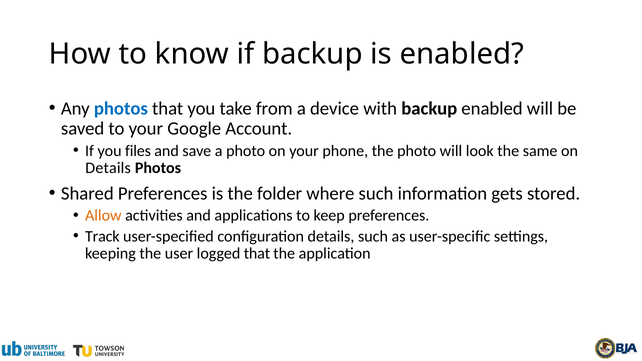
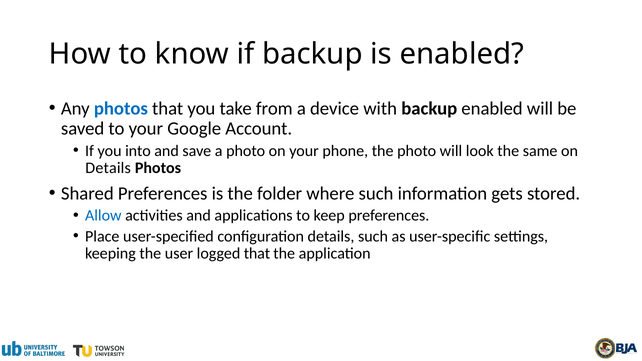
files: files -> into (138, 151)
Allow colour: orange -> blue (103, 216)
Track: Track -> Place (102, 236)
